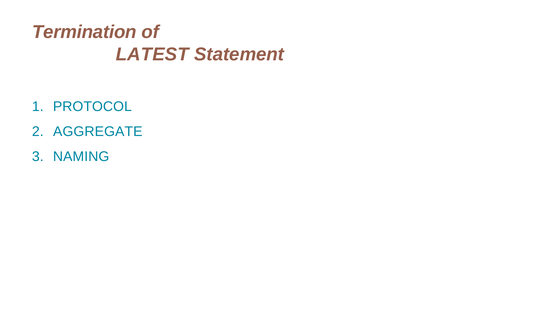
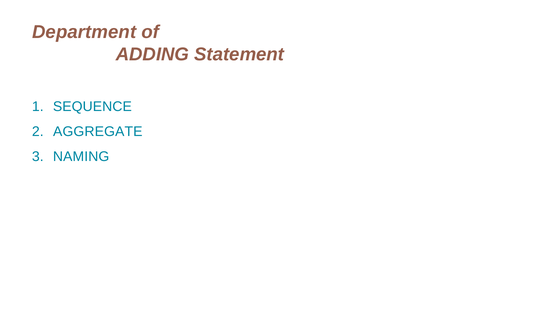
Termination: Termination -> Department (84, 32)
LATEST: LATEST -> ADDING (152, 54)
PROTOCOL: PROTOCOL -> SEQUENCE (92, 106)
